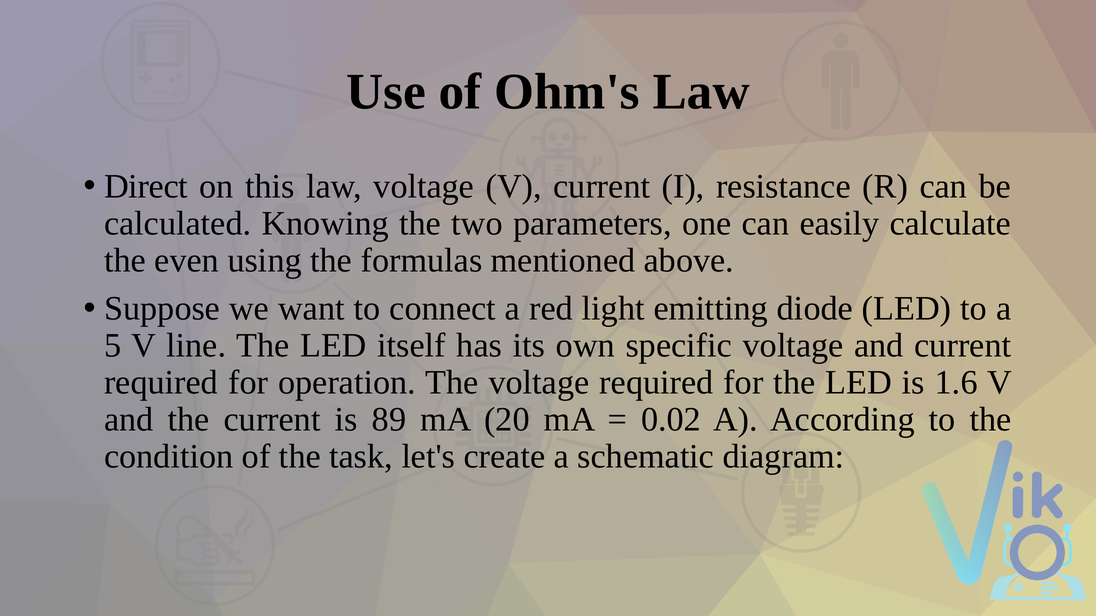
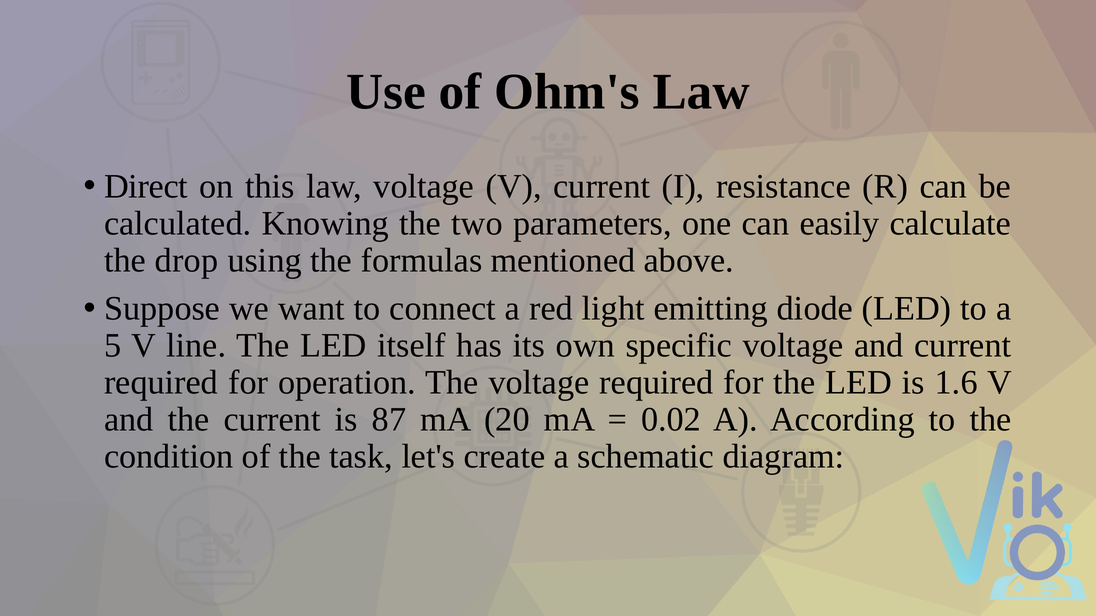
even: even -> drop (187, 260)
89: 89 -> 87 (389, 420)
